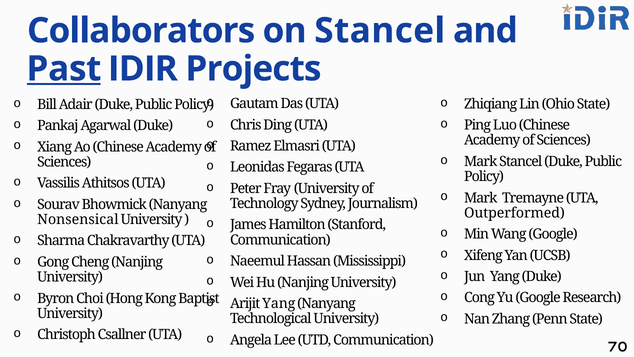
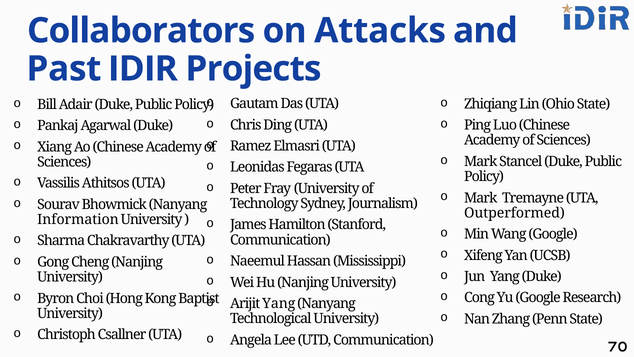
on Stancel: Stancel -> Attacks (380, 31)
Past underline: present -> none (64, 69)
Nonsensical: Nonsensical -> Information (78, 219)
